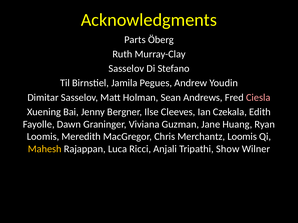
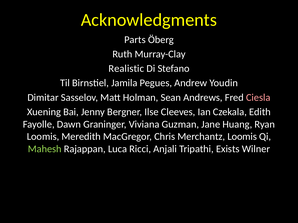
Sasselov: Sasselov -> Realistic (126, 69)
Mahesh colour: yellow -> light green (45, 149)
Show: Show -> Exists (228, 149)
